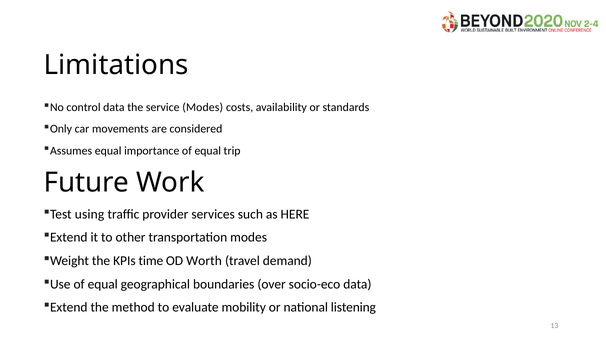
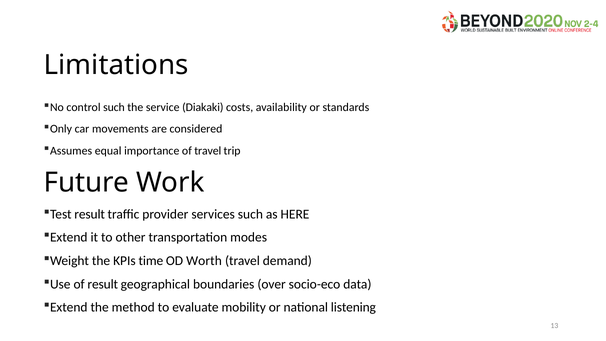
control data: data -> such (114, 107)
service Modes: Modes -> Diakaki (203, 107)
importance of equal: equal -> travel (208, 151)
using: using -> result (90, 214)
equal: equal -> result (103, 284)
